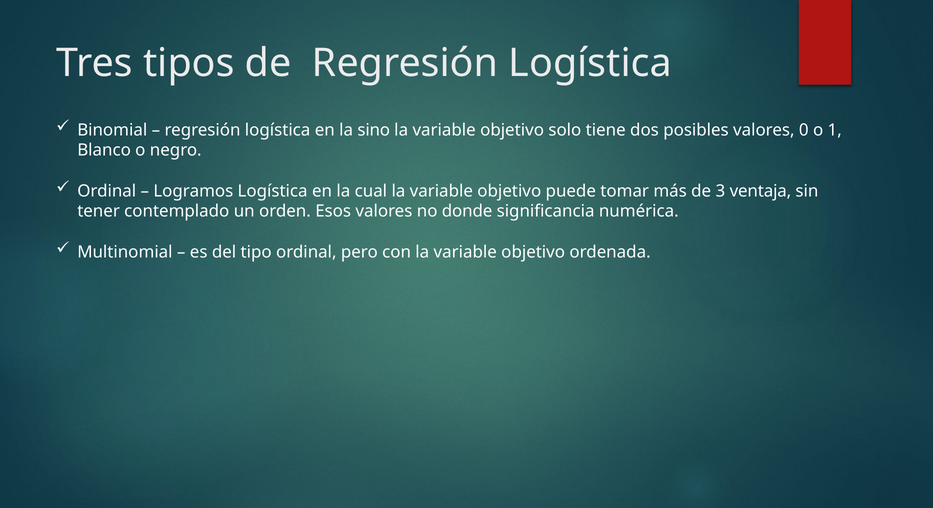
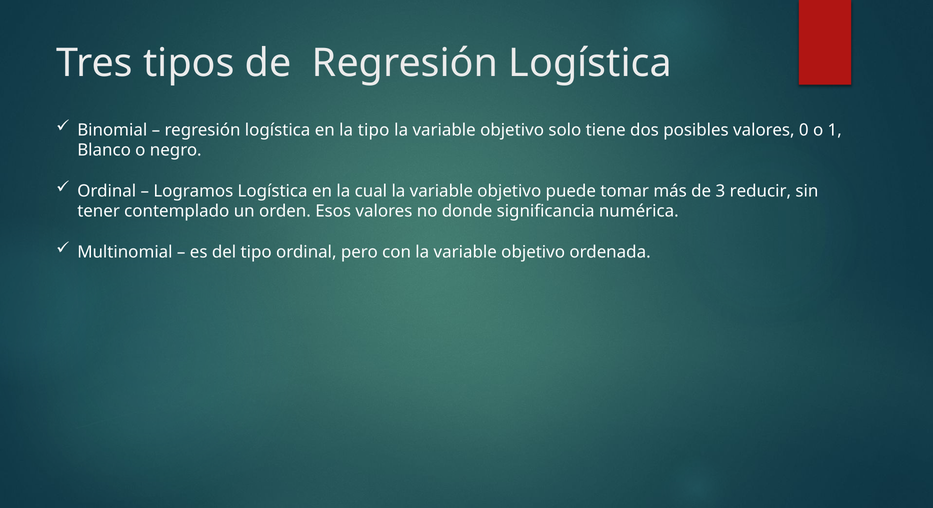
la sino: sino -> tipo (374, 130)
ventaja: ventaja -> reducir (760, 191)
